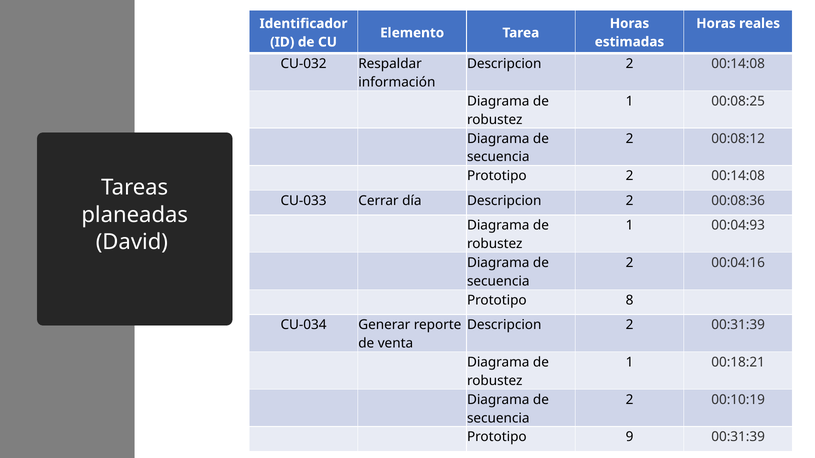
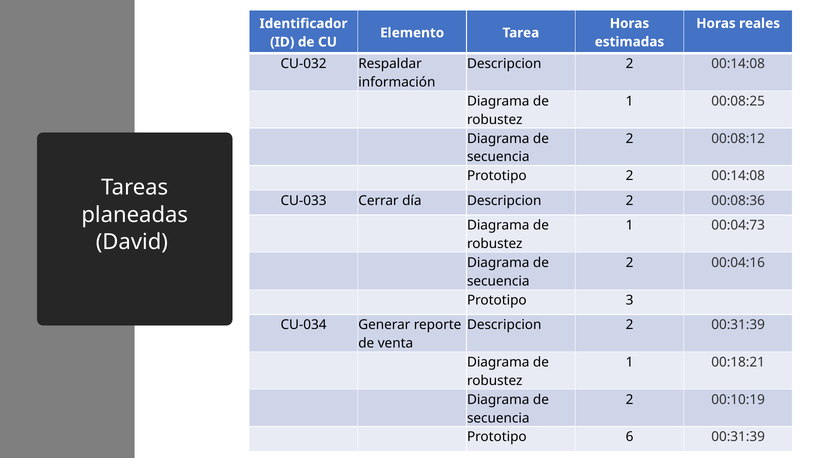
00:04:93: 00:04:93 -> 00:04:73 (738, 226)
8: 8 -> 3 (630, 300)
9: 9 -> 6 (630, 437)
